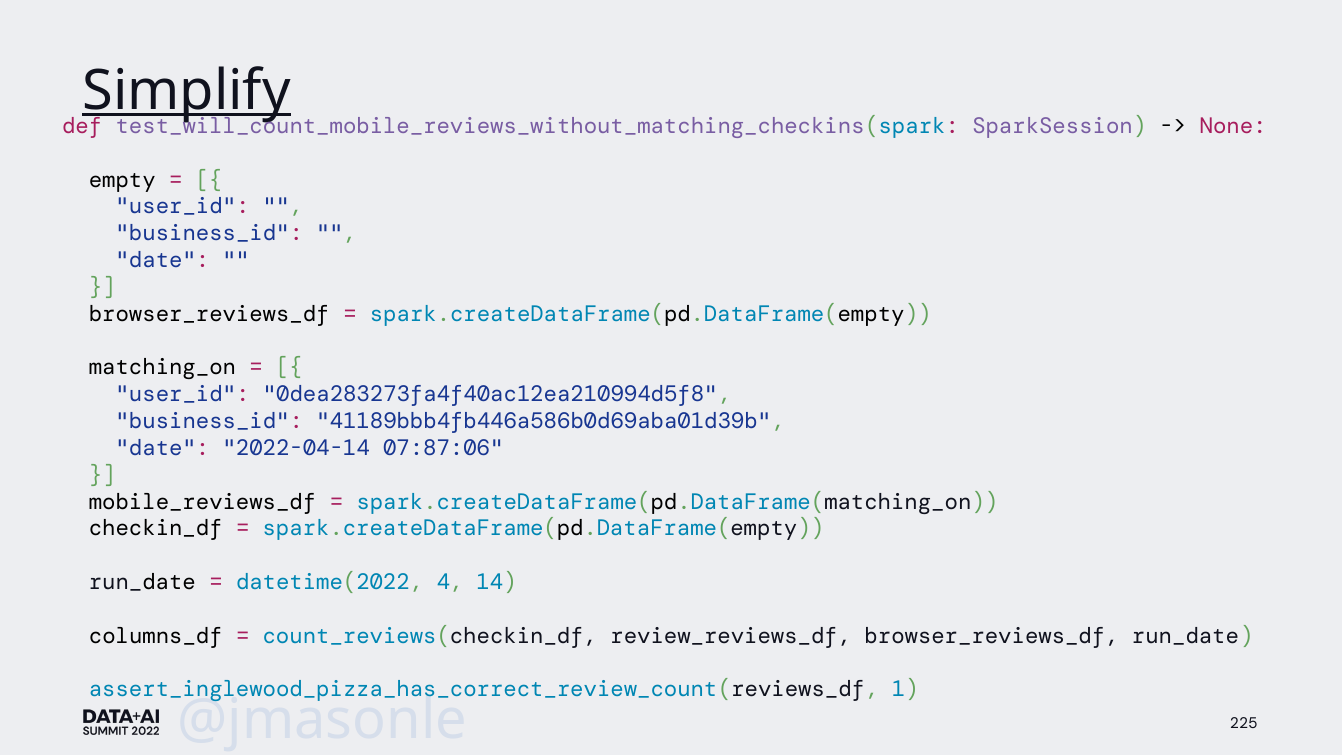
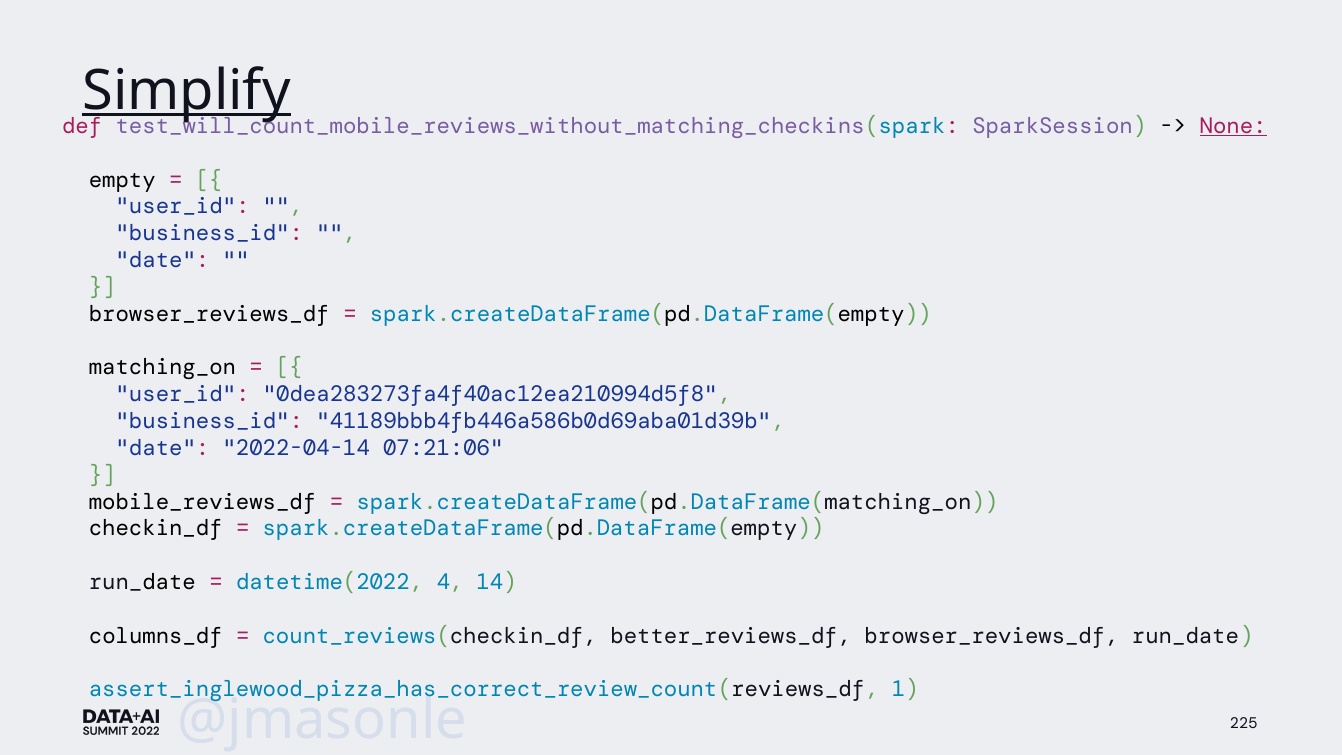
None underline: none -> present (1233, 126)
07:87:06: 07:87:06 -> 07:21:06 (443, 448)
review_reviews_df: review_reviews_df -> better_reviews_df (731, 636)
